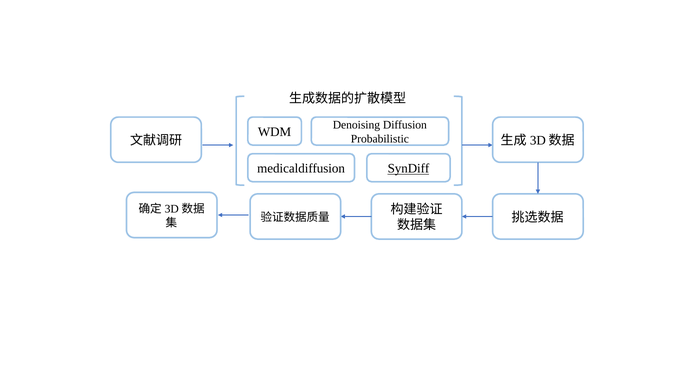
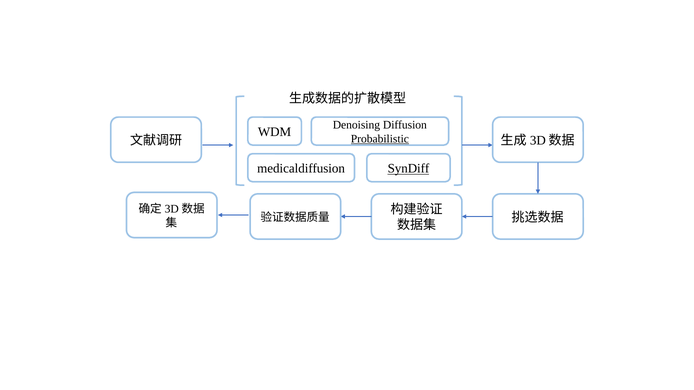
Probabilistic underline: none -> present (380, 139)
